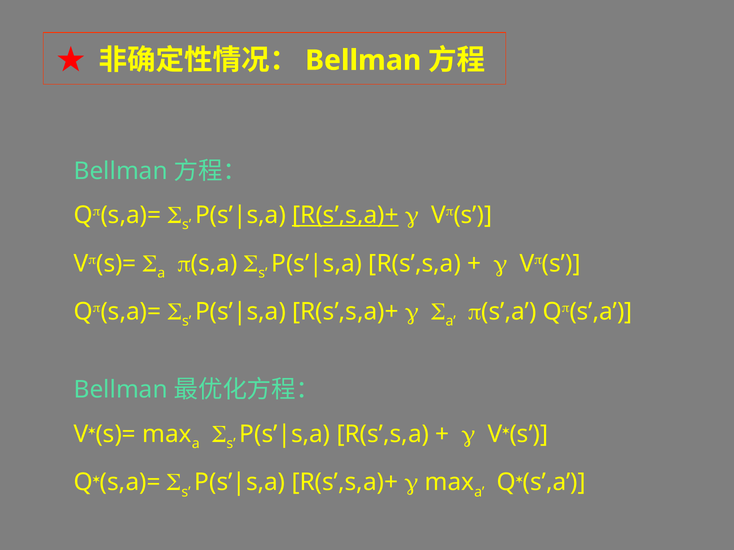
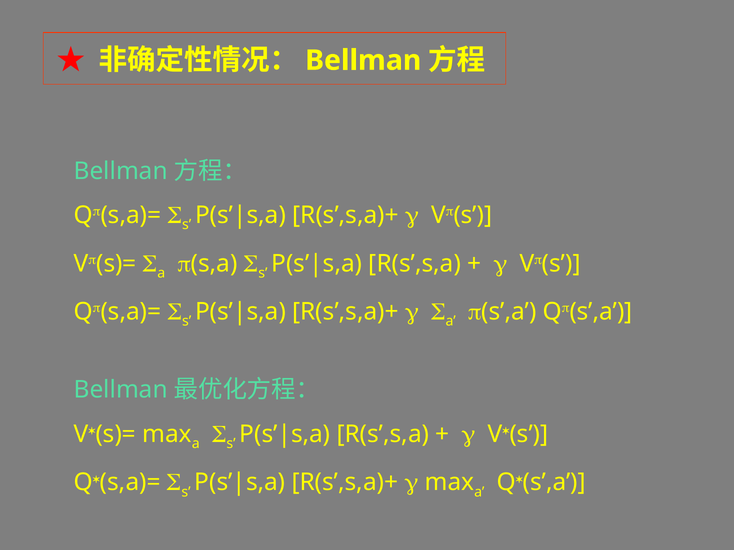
R(s’,s,a)+ underline: present -> none (345, 215)
